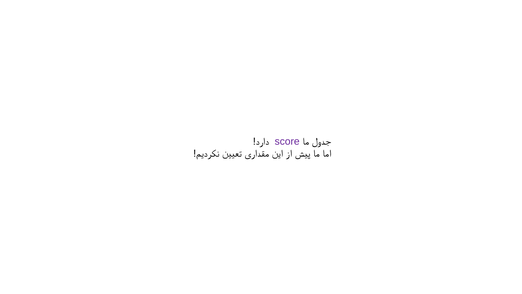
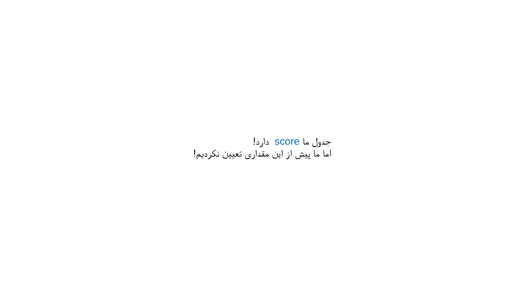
score colour: purple -> blue (287, 141)
